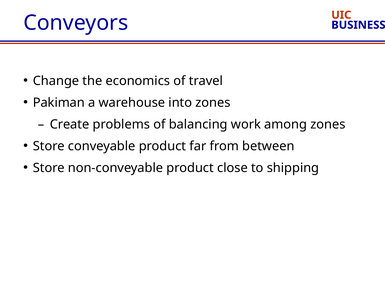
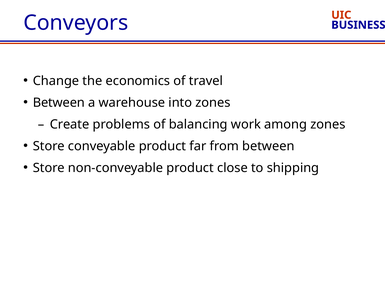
Pakiman: Pakiman -> Between (59, 103)
